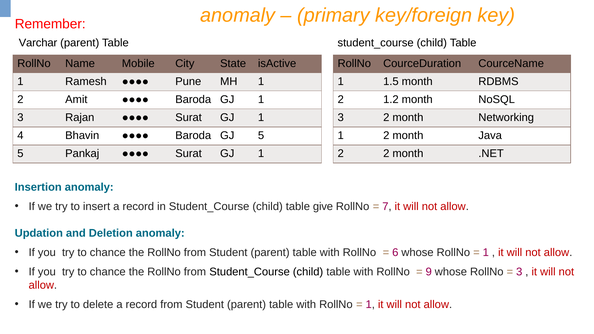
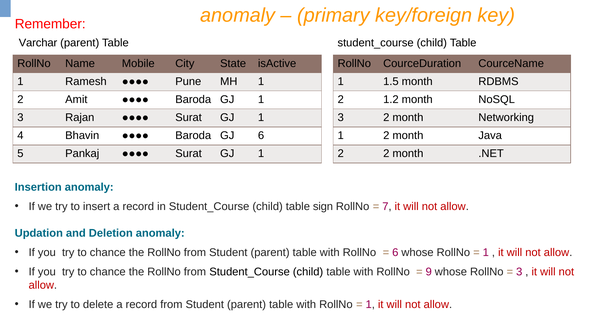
GJ 5: 5 -> 6 (261, 136)
give: give -> sign (323, 206)
